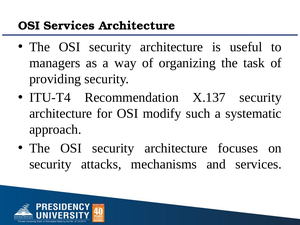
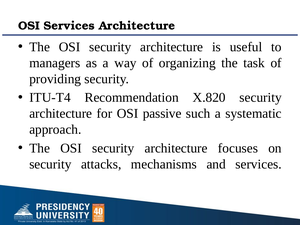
X.137: X.137 -> X.820 (209, 98)
modify: modify -> passive (162, 114)
